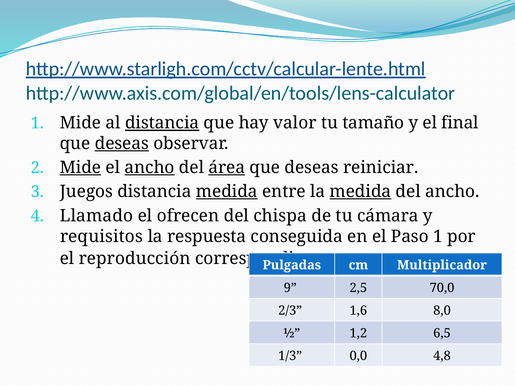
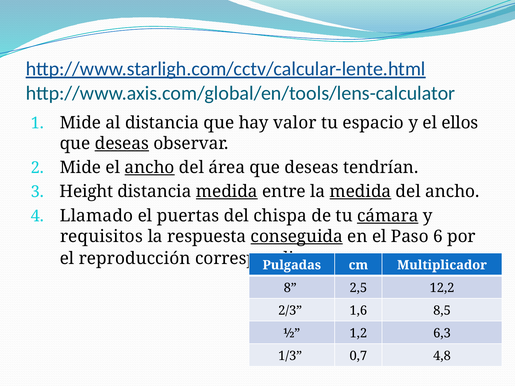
distancia underline: present -> none (162, 123)
tamaño: tamaño -> espacio (373, 123)
final: final -> ellos (460, 123)
Mide underline: present -> none (80, 168)
área underline: present -> none (227, 168)
reiniciar: reiniciar -> tendrían (381, 168)
Juegos: Juegos -> Height (86, 192)
ofrecen: ofrecen -> puertas (188, 216)
cámara underline: none -> present (388, 216)
conseguida underline: none -> present (297, 237)
Paso 1: 1 -> 6 (438, 237)
9: 9 -> 8 (290, 288)
70,0: 70,0 -> 12,2 (442, 288)
8,0: 8,0 -> 8,5 (442, 311)
6,5: 6,5 -> 6,3 (442, 333)
0,0: 0,0 -> 0,7 (358, 356)
